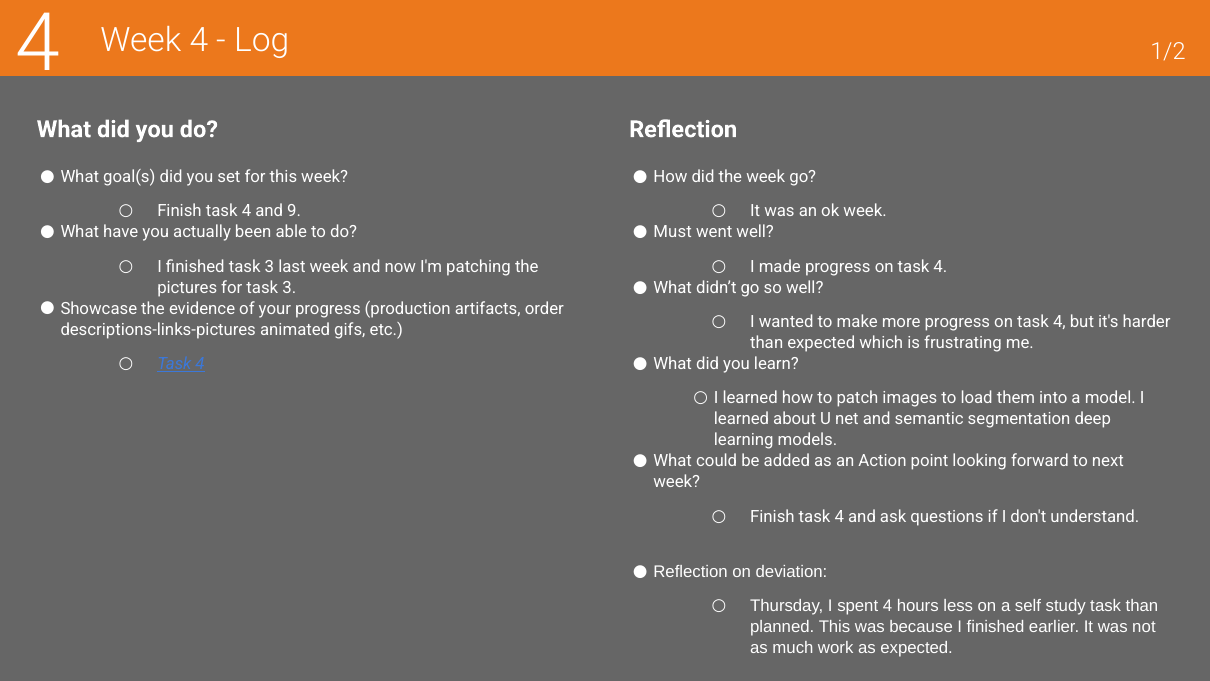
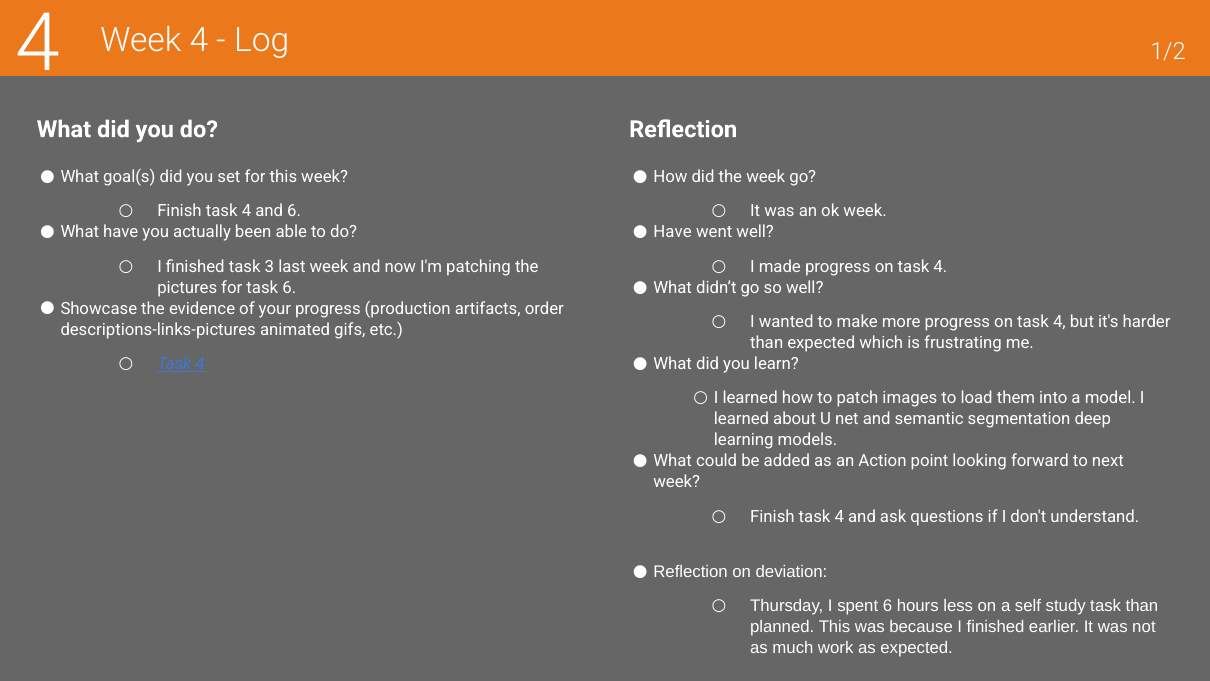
and 9: 9 -> 6 (294, 211)
Must: Must -> Have (673, 232)
for task 3: 3 -> 6 (289, 287)
spent 4: 4 -> 6 (888, 606)
